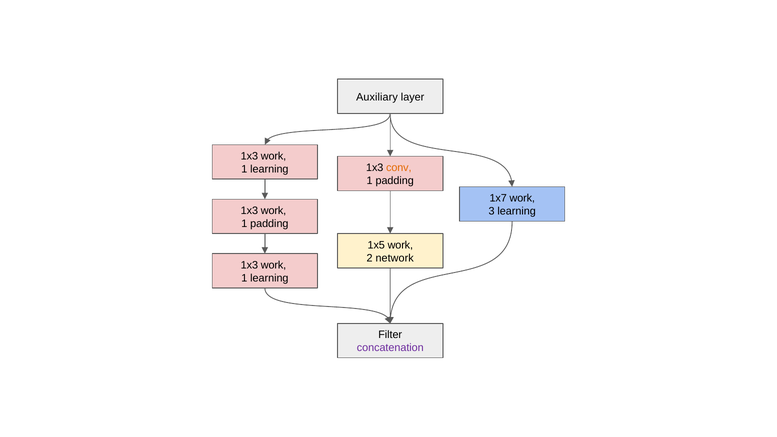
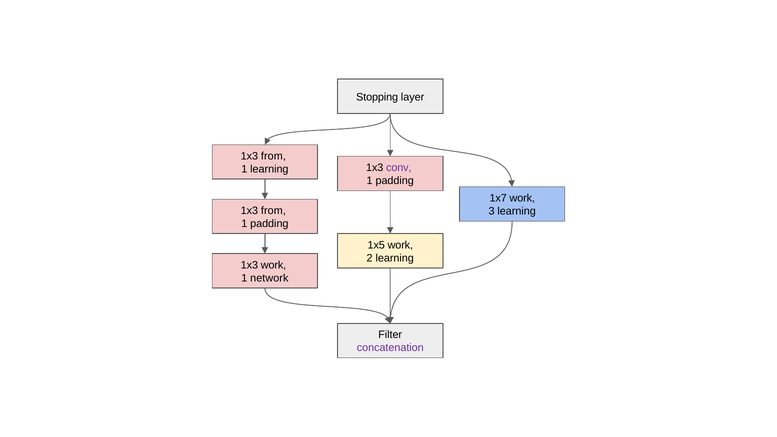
Auxiliary: Auxiliary -> Stopping (377, 97)
work: work -> from (273, 156)
conv colour: orange -> purple (399, 168)
work: work -> from (273, 211)
2 network: network -> learning (395, 258)
learning: learning -> network (269, 278)
